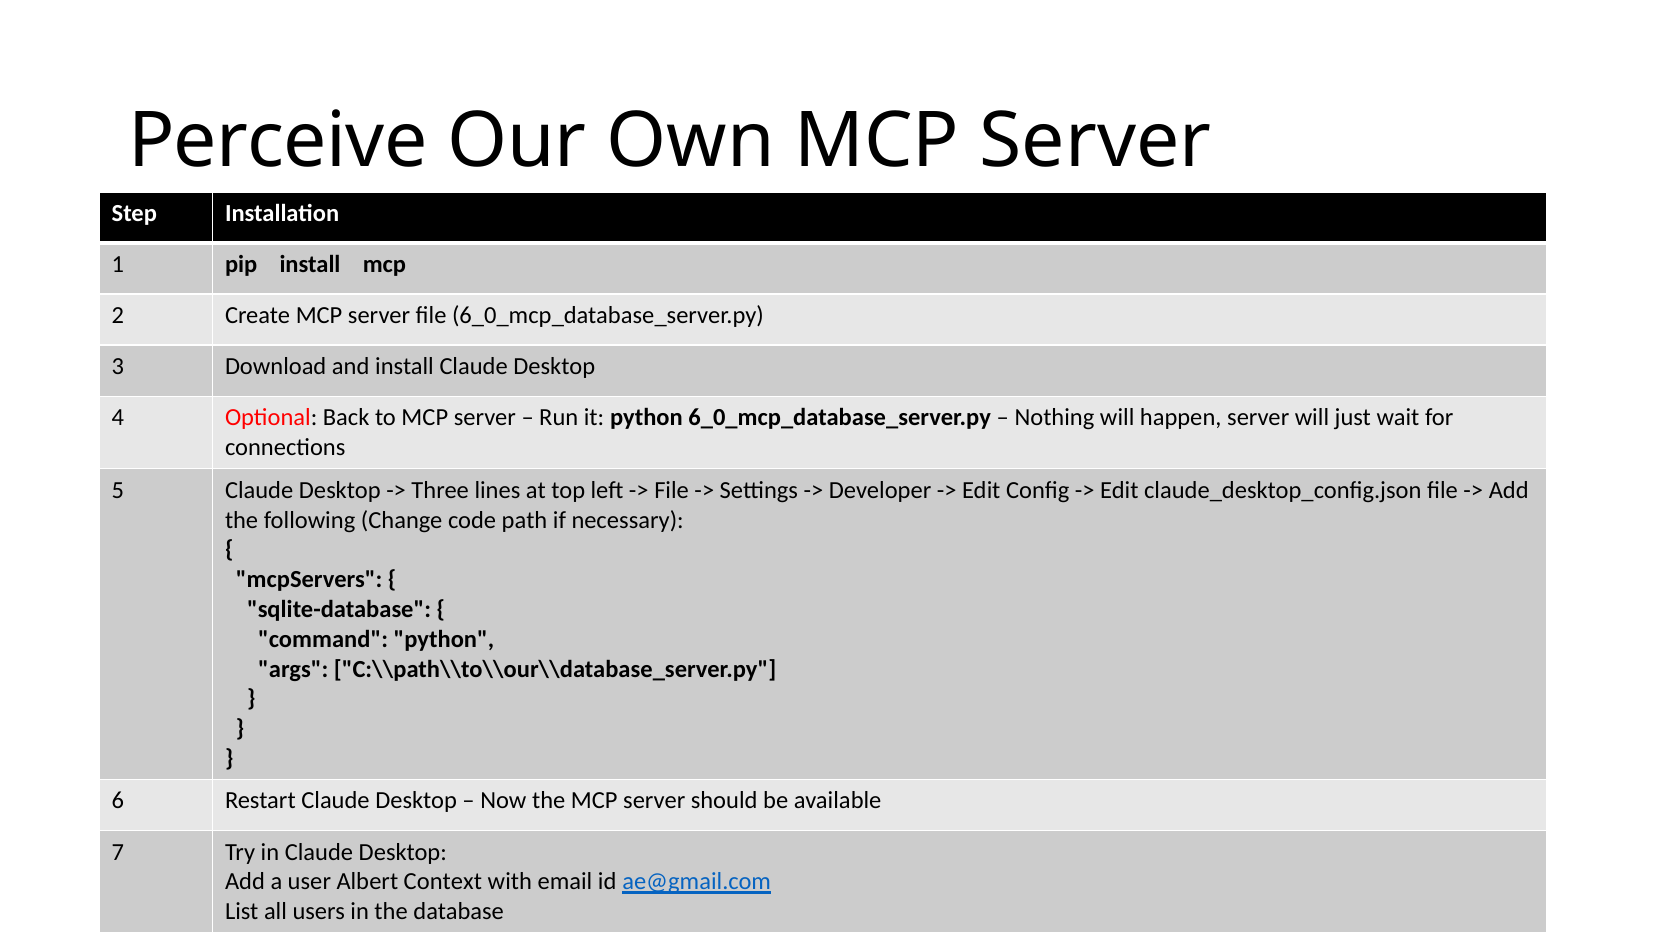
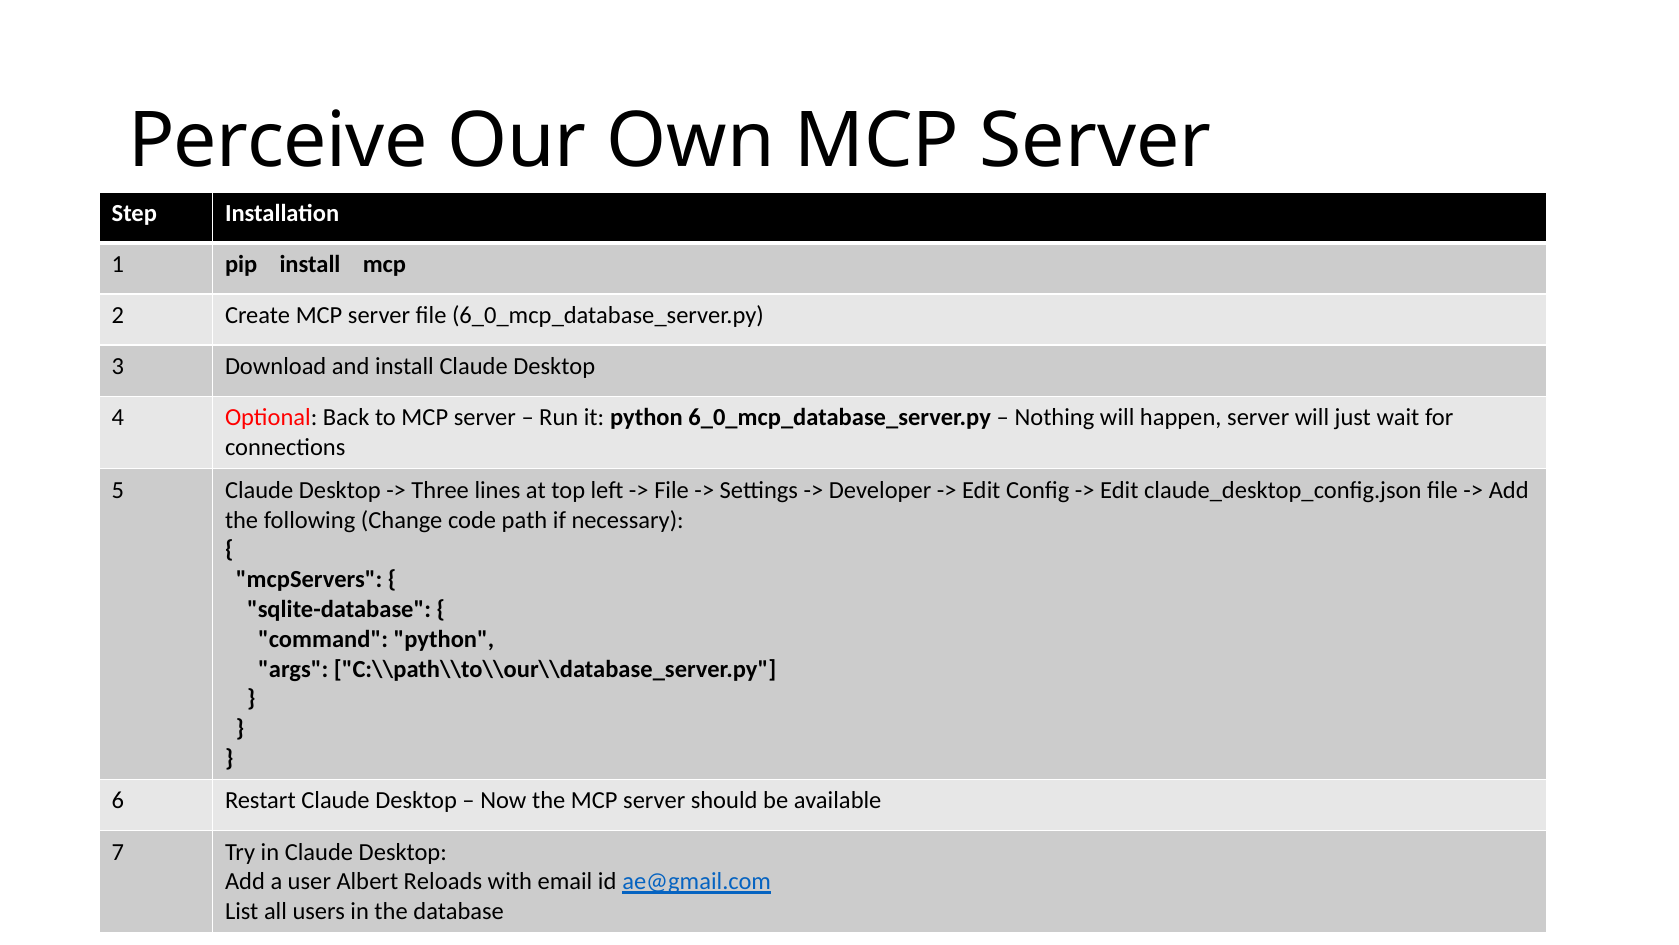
Context: Context -> Reloads (443, 881)
